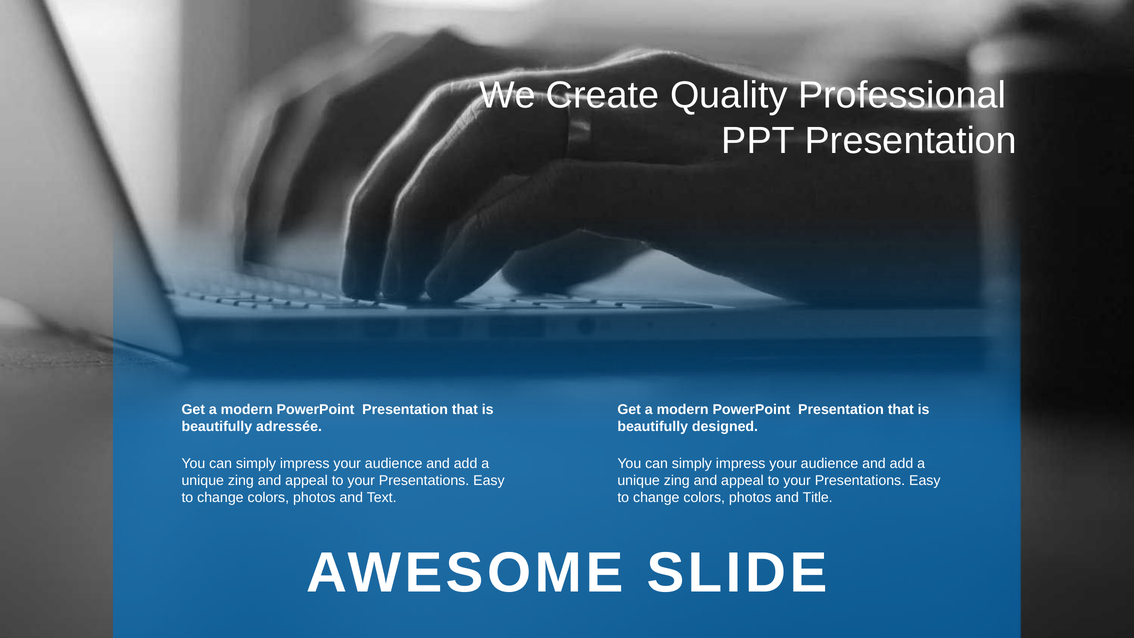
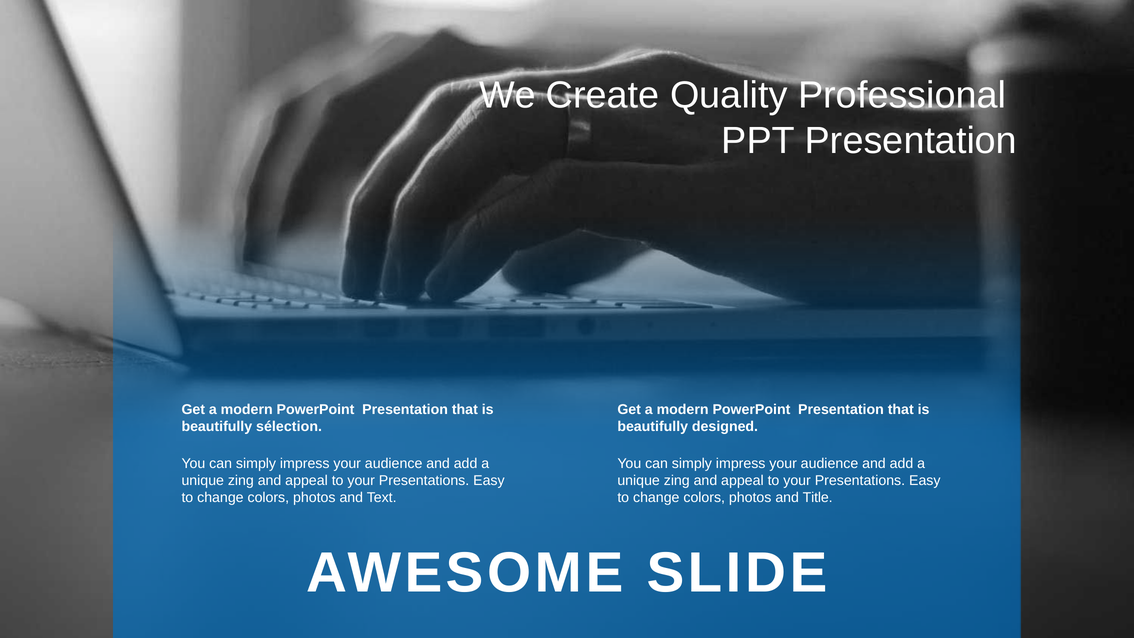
adressée: adressée -> sélection (289, 426)
